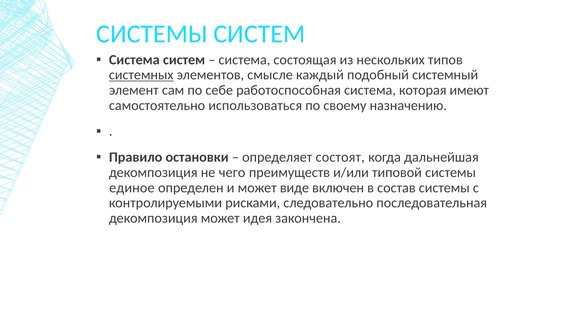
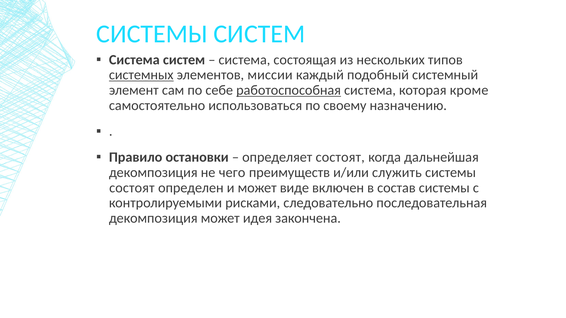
смысле: смысле -> миссии (270, 75)
работоспособная underline: none -> present (289, 90)
имеют: имеют -> кроме (469, 90)
типовой: типовой -> служить (397, 173)
единое: единое -> состоят (132, 188)
